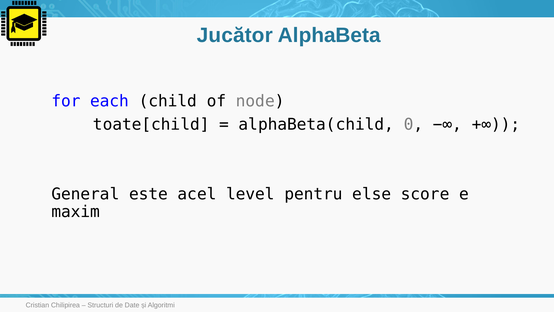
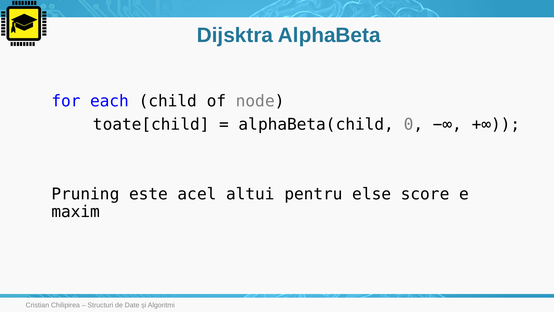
Jucător: Jucător -> Dijsktra (235, 35)
General: General -> Pruning (85, 194)
level: level -> altui (250, 194)
